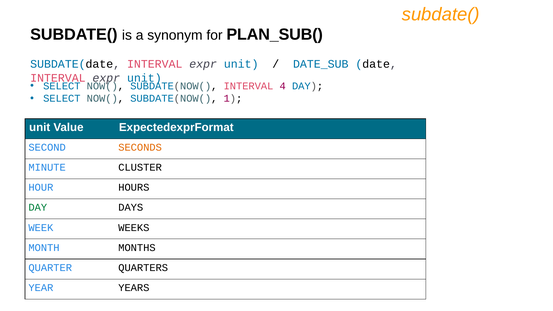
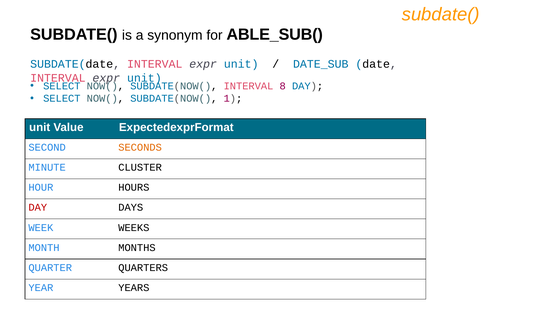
PLAN_SUB(: PLAN_SUB( -> ABLE_SUB( (275, 34)
4: 4 -> 8 (283, 86)
DAY colour: green -> red (38, 208)
